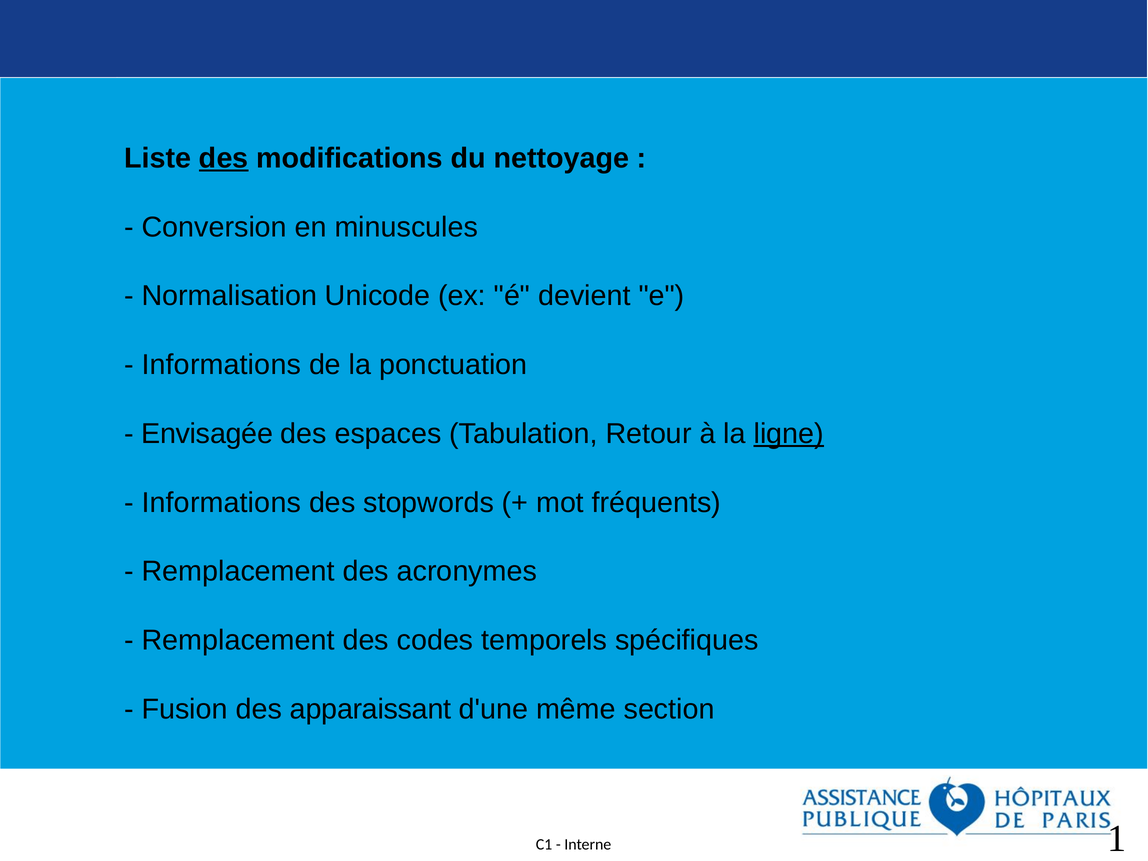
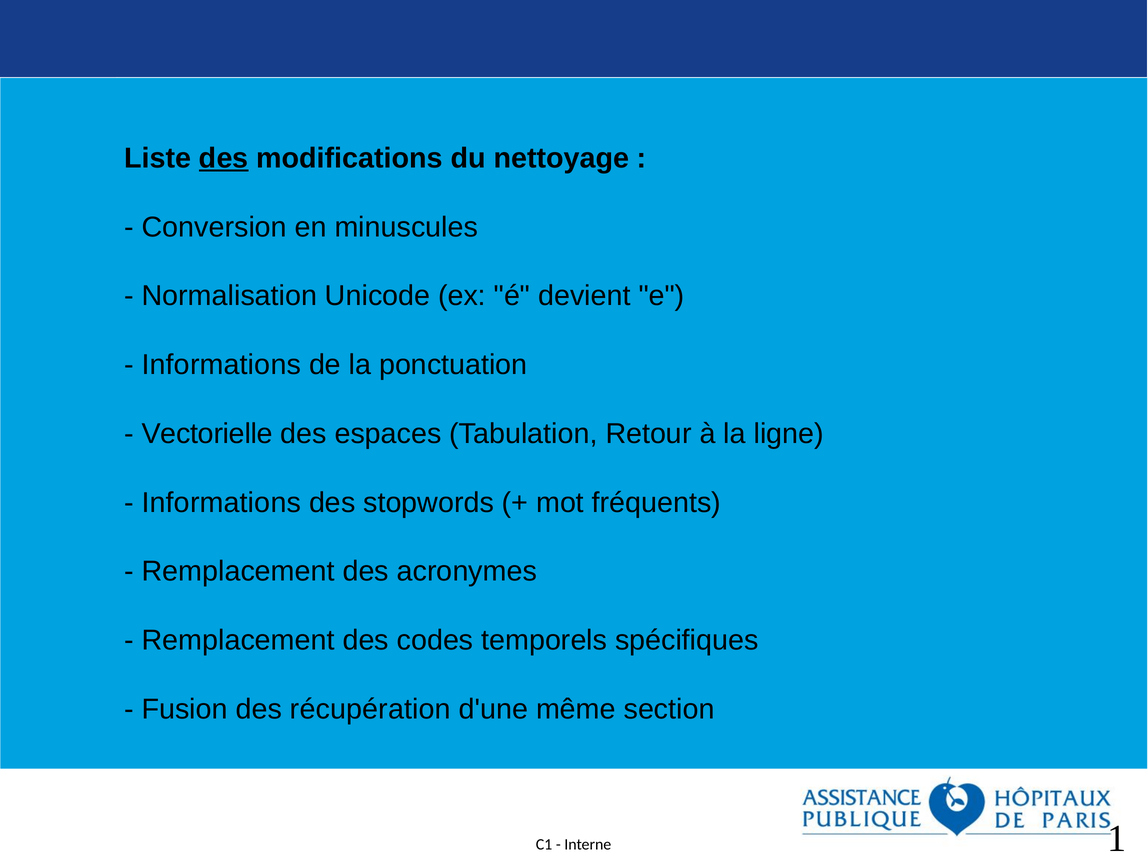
Envisagée: Envisagée -> Vectorielle (207, 434)
ligne underline: present -> none (789, 434)
apparaissant: apparaissant -> récupération (370, 709)
